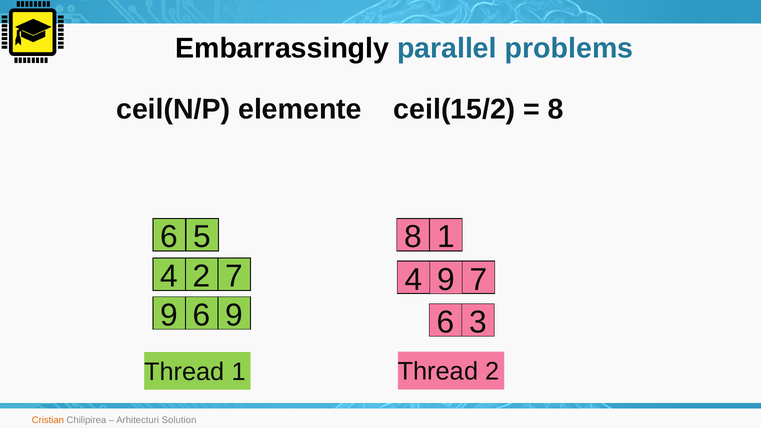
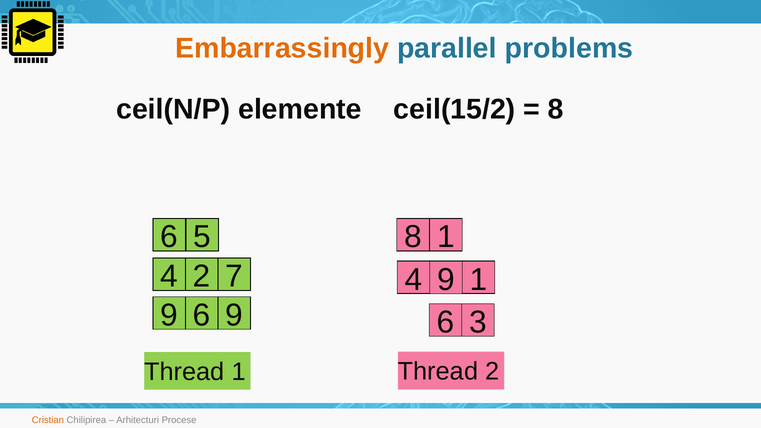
Embarrassingly colour: black -> orange (282, 48)
9 7: 7 -> 1 (478, 280)
Solution: Solution -> Procese (179, 420)
